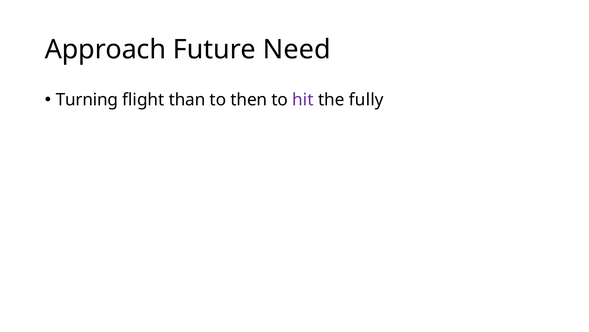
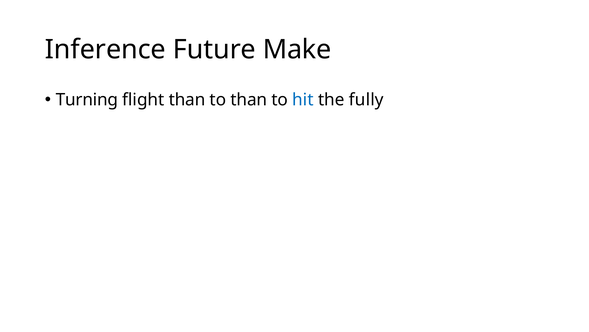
Approach: Approach -> Inference (105, 49)
Need: Need -> Make (297, 49)
to then: then -> than (249, 100)
hit colour: purple -> blue (303, 100)
